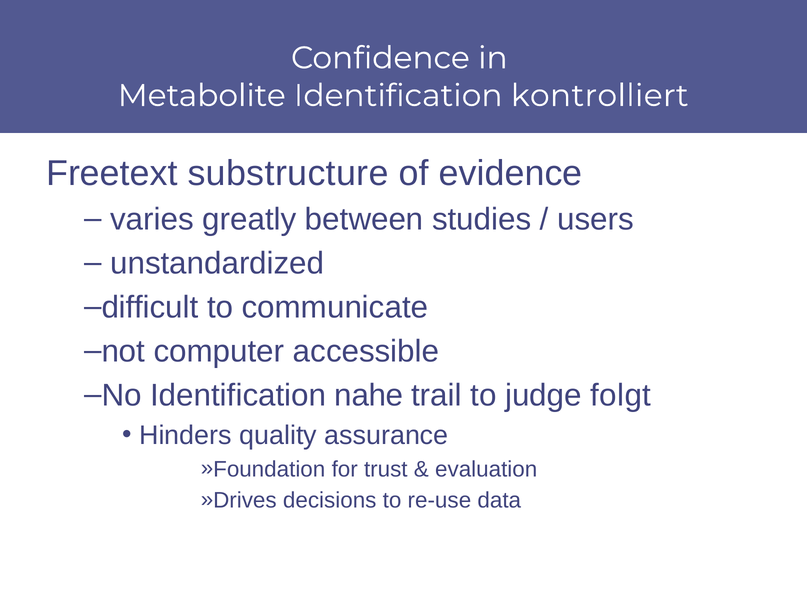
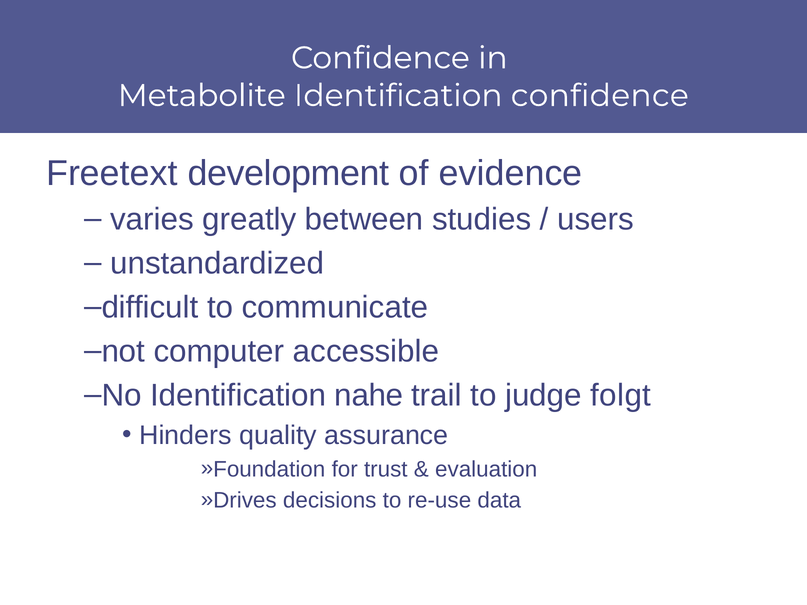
Identification kontrolliert: kontrolliert -> confidence (600, 96)
substructure: substructure -> development (288, 173)
